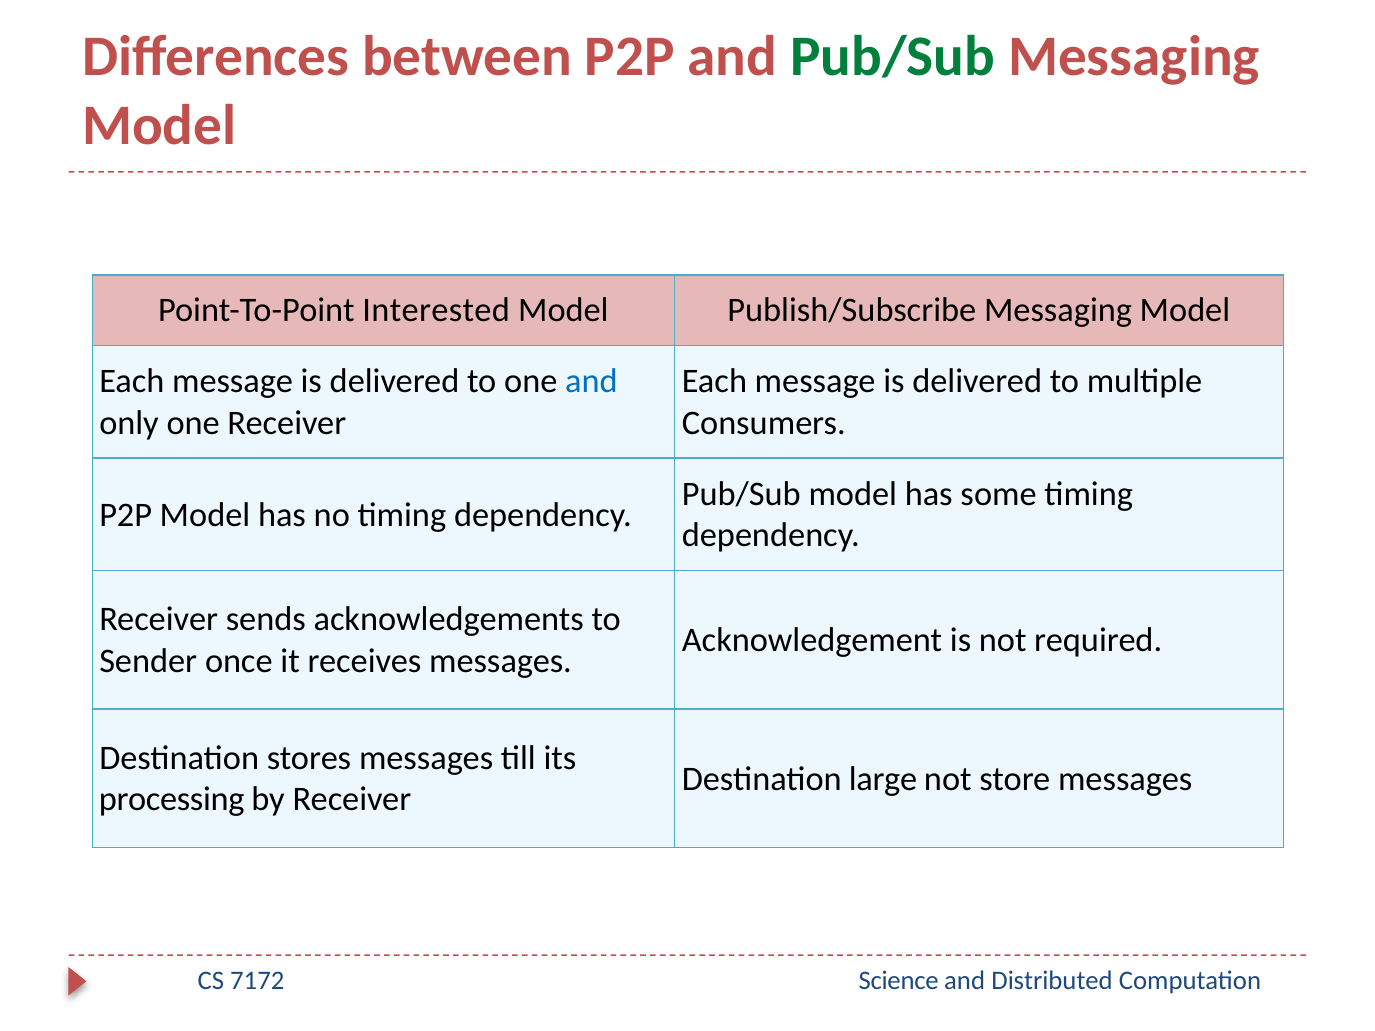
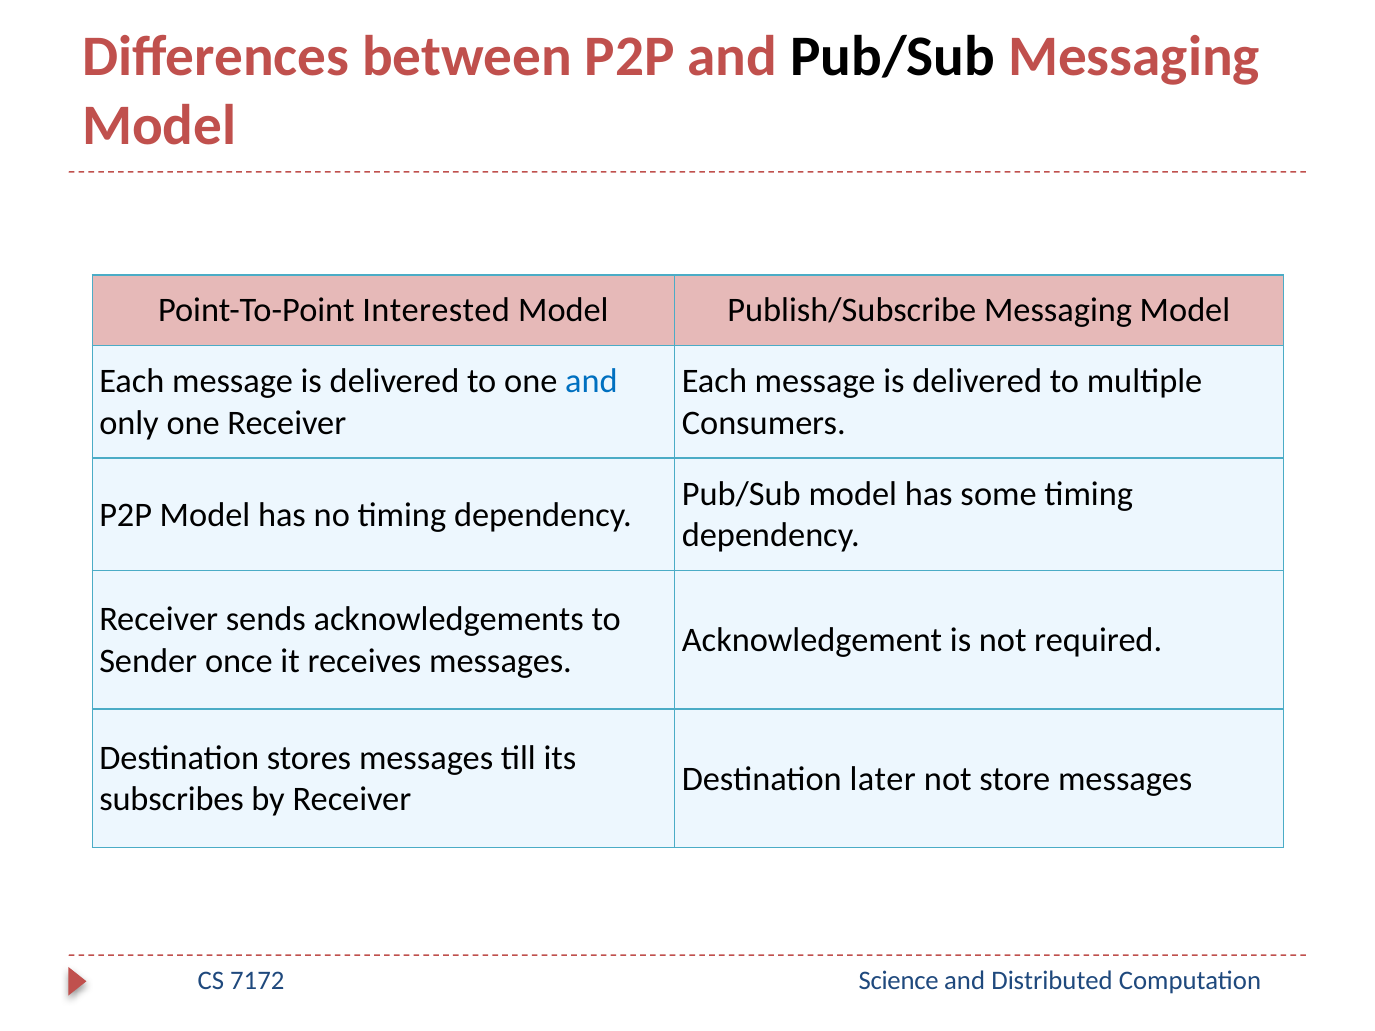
Pub/Sub colour: green -> black (893, 57)
large: large -> later (883, 779)
processing: processing -> subscribes (172, 800)
